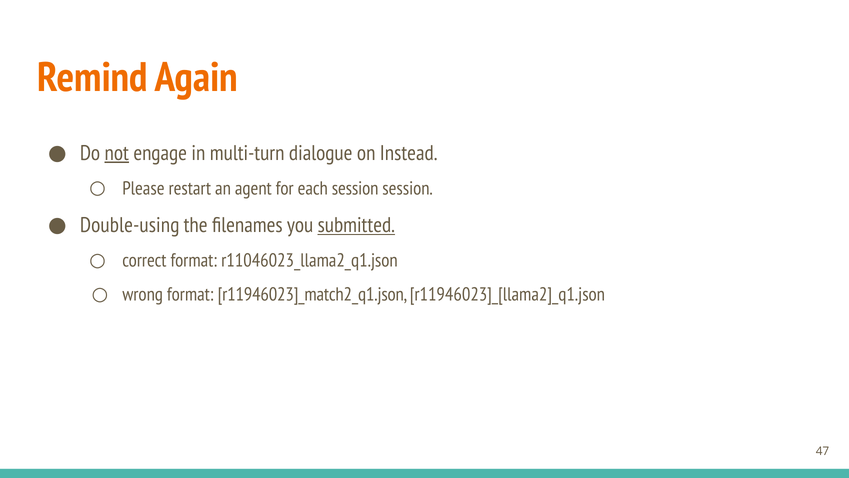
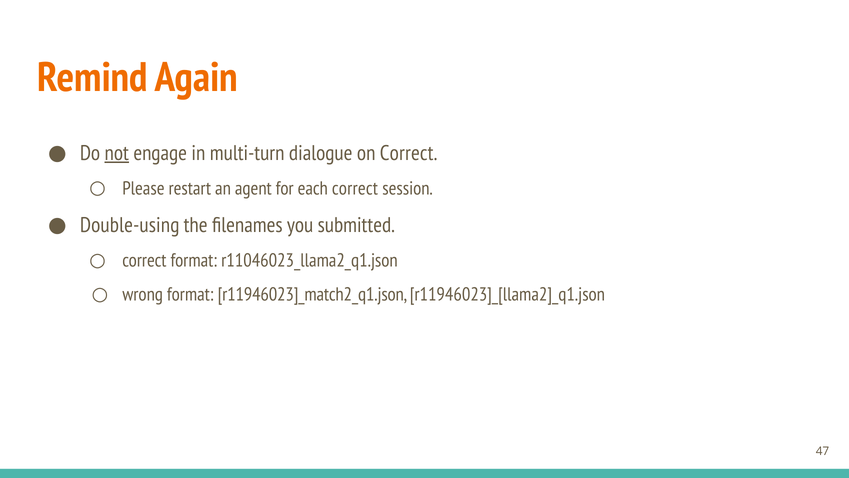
on Instead: Instead -> Correct (409, 153)
each session: session -> correct (355, 188)
submitted underline: present -> none (356, 225)
